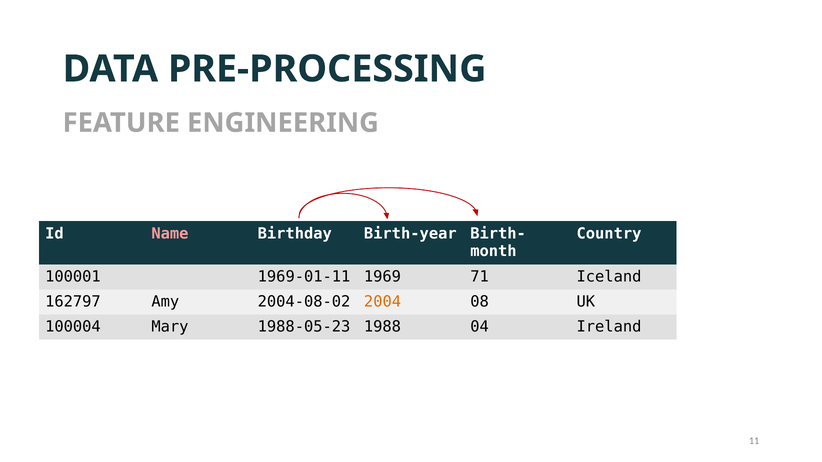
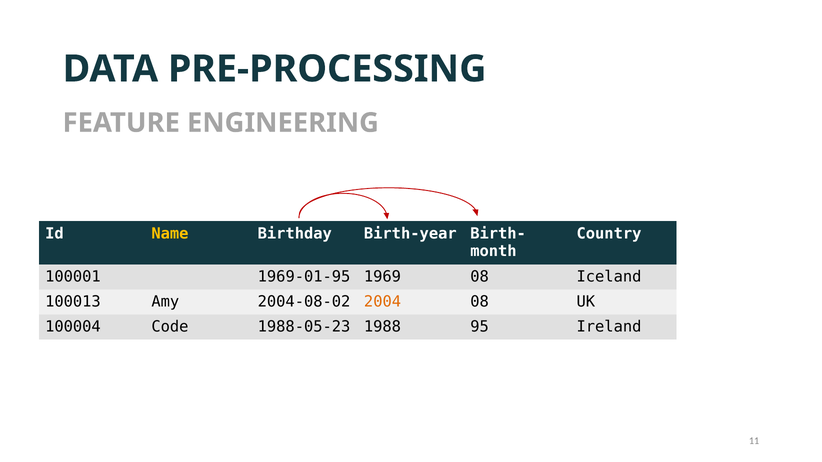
Name colour: pink -> yellow (170, 234)
1969-01-11: 1969-01-11 -> 1969-01-95 (304, 277)
1969 71: 71 -> 08 (480, 277)
162797: 162797 -> 100013 (73, 302)
Mary: Mary -> Code (170, 327)
04: 04 -> 95 (480, 327)
